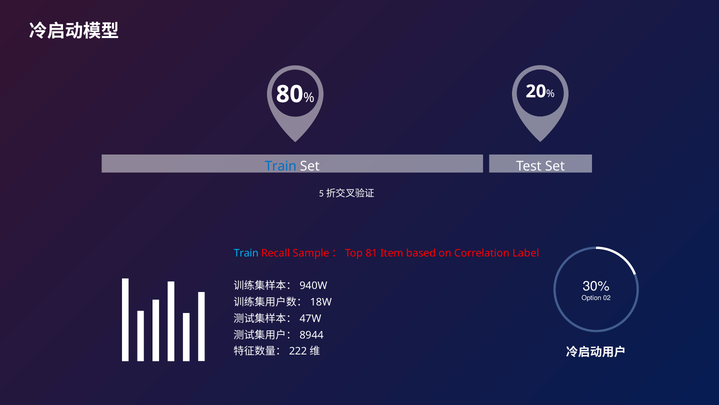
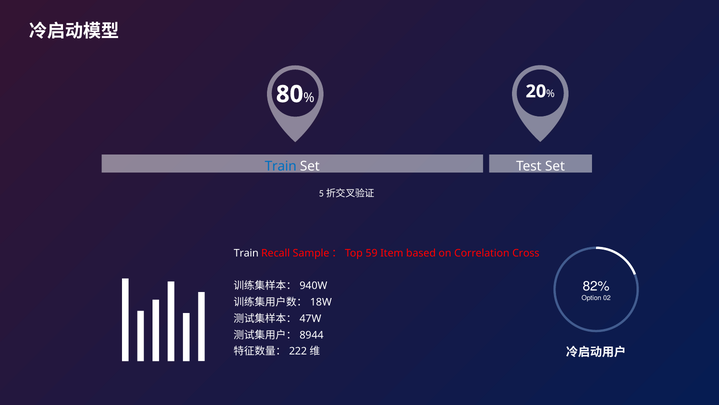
Train colour: light blue -> white (246, 253)
81: 81 -> 59 (372, 253)
Label: Label -> Cross (526, 253)
30%: 30% -> 82% (596, 286)
